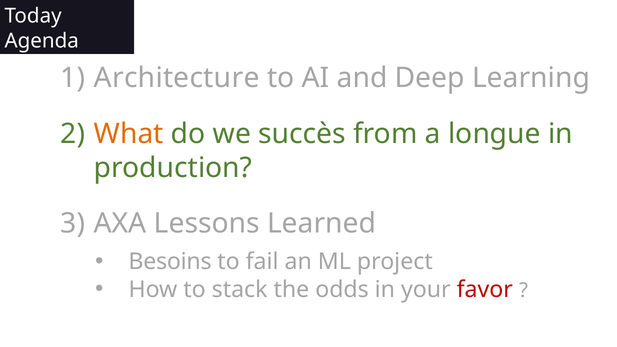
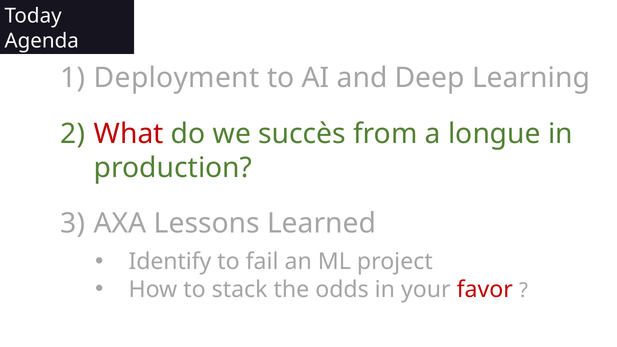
Architecture: Architecture -> Deployment (177, 78)
What colour: orange -> red (129, 134)
Besoins: Besoins -> Identify (170, 262)
